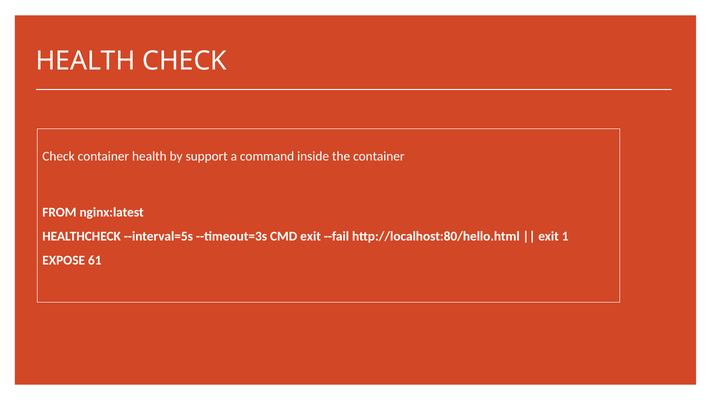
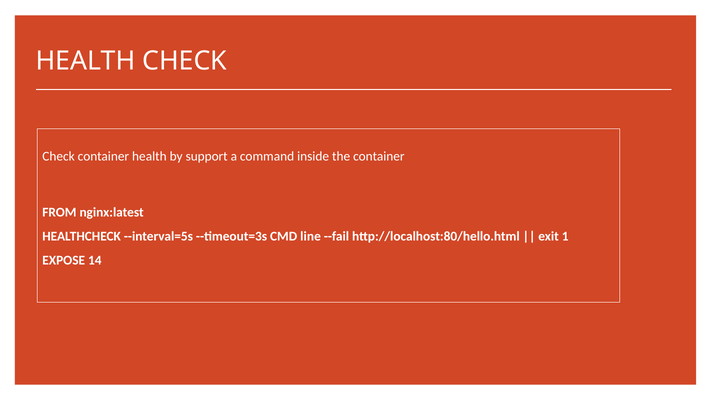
CMD exit: exit -> line (311, 236)
61: 61 -> 14 (95, 260)
